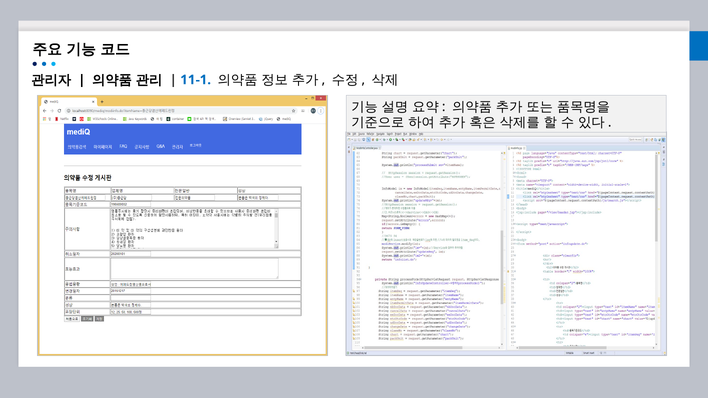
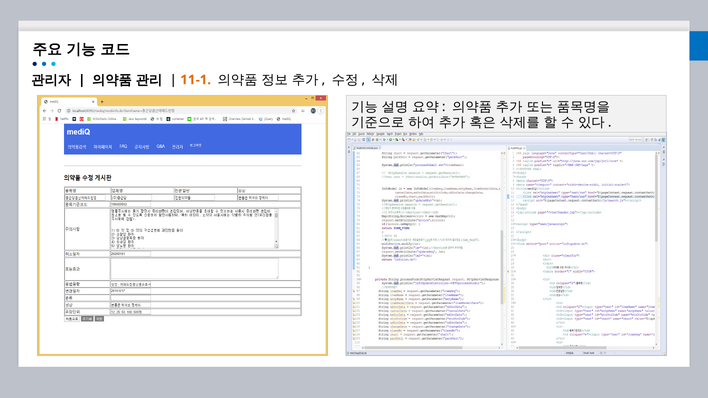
11-1 colour: blue -> orange (196, 80)
